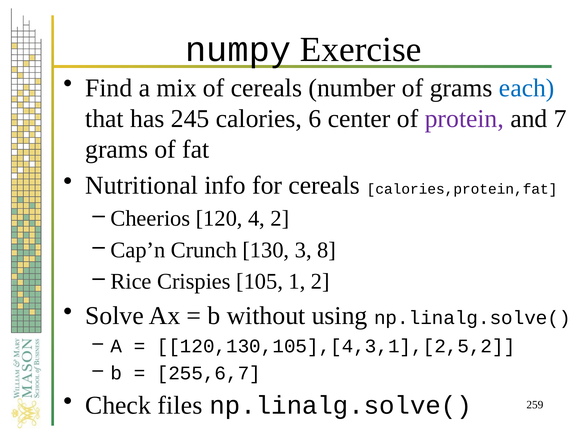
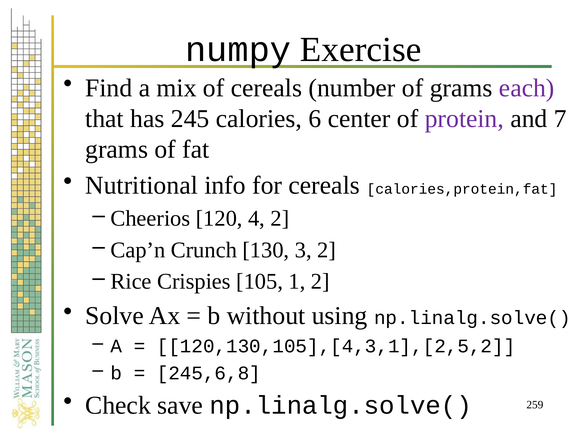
each colour: blue -> purple (527, 88)
3 8: 8 -> 2 (327, 250)
255,6,7: 255,6,7 -> 245,6,8 (209, 373)
files: files -> save (180, 406)
